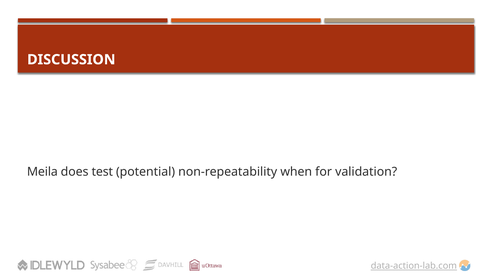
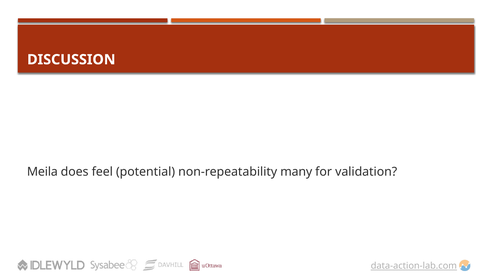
test: test -> feel (102, 172)
when: when -> many (296, 172)
